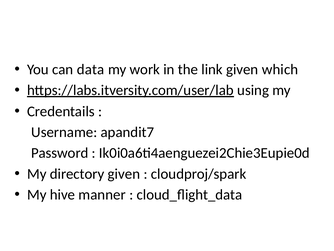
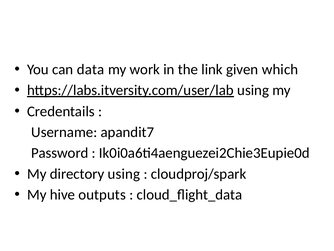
directory given: given -> using (124, 174)
manner: manner -> outputs (102, 194)
